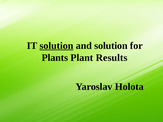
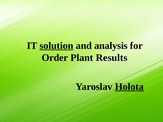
and solution: solution -> analysis (111, 46)
Plants: Plants -> Order (55, 58)
Holota underline: none -> present (129, 87)
